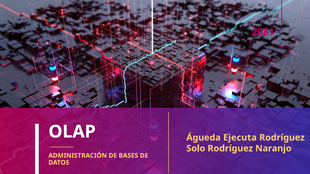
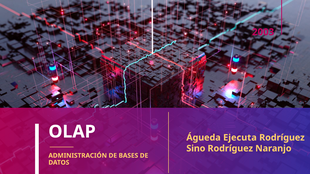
2081: 2081 -> 2003 (263, 32)
Solo: Solo -> Sino (196, 149)
